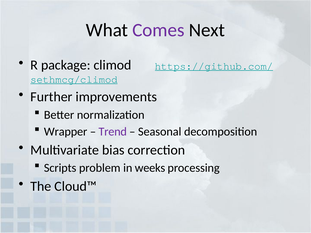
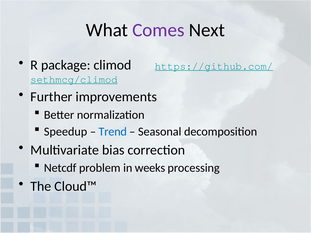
Wrapper: Wrapper -> Speedup (66, 132)
Trend colour: purple -> blue (113, 132)
Scripts: Scripts -> Netcdf (60, 168)
